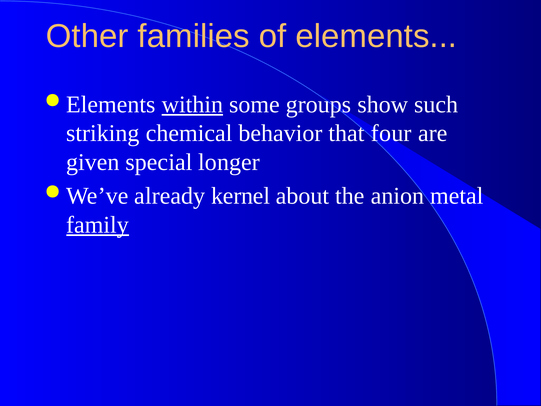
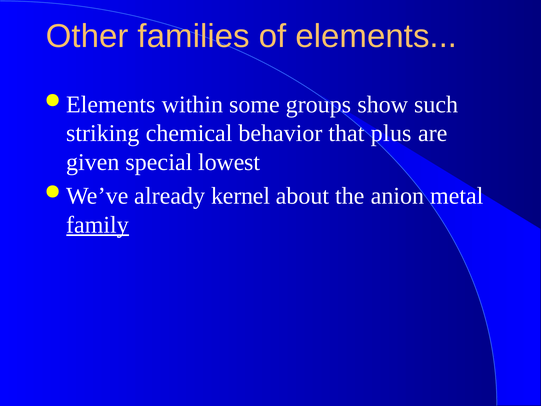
within underline: present -> none (192, 104)
four: four -> plus (391, 133)
longer: longer -> lowest (229, 162)
